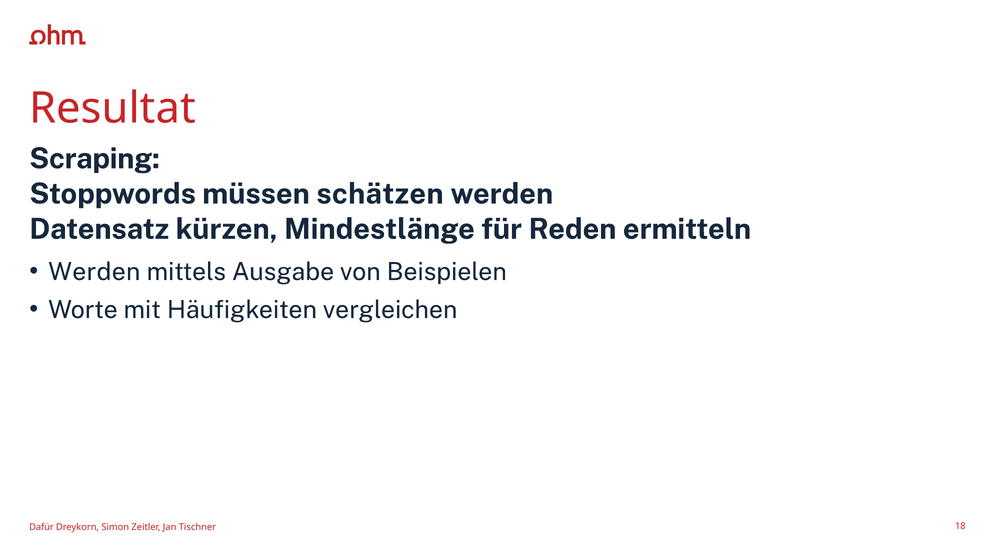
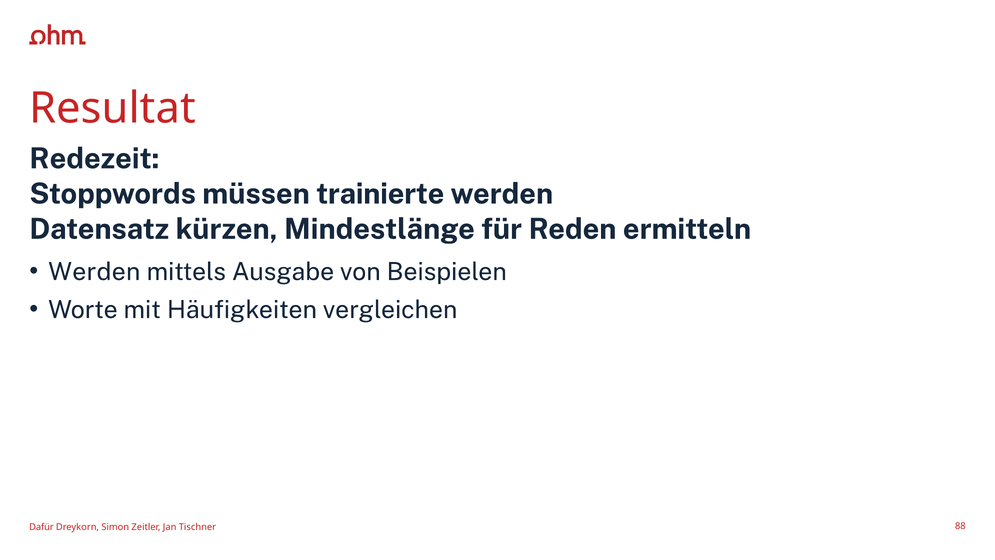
Scraping: Scraping -> Redezeit (94, 159)
schätzen: schätzen -> trainierte (380, 194)
18: 18 -> 88 (960, 526)
